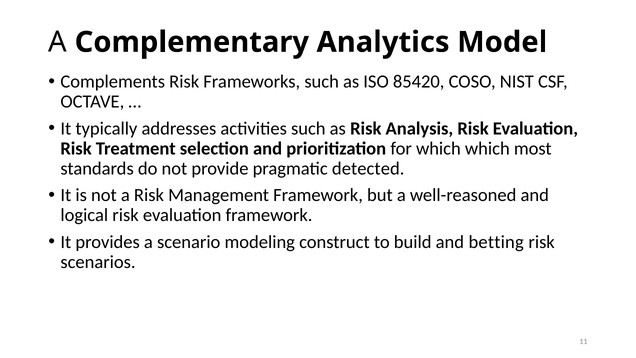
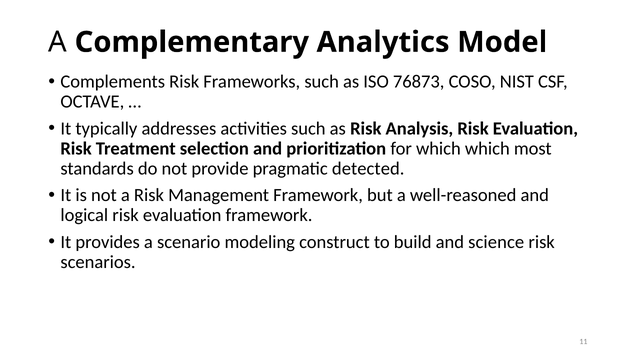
85420: 85420 -> 76873 (419, 82)
betting: betting -> science (496, 242)
